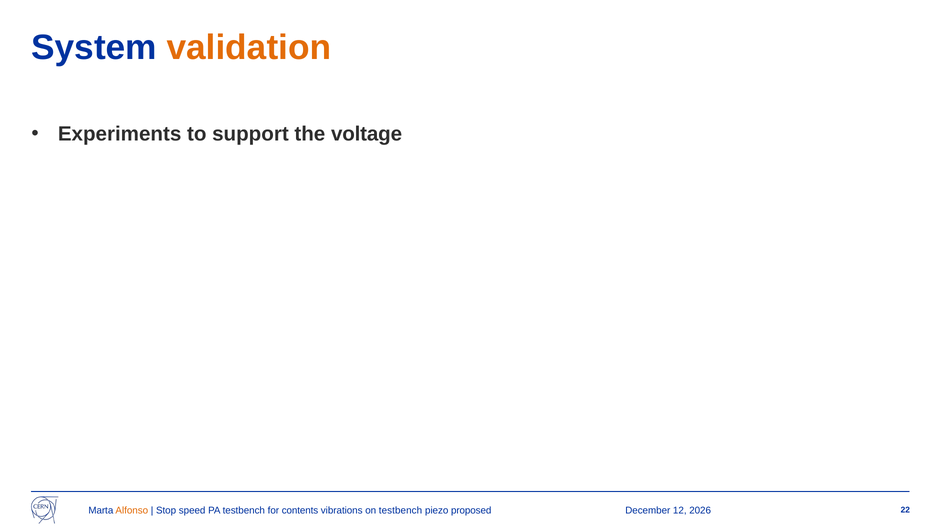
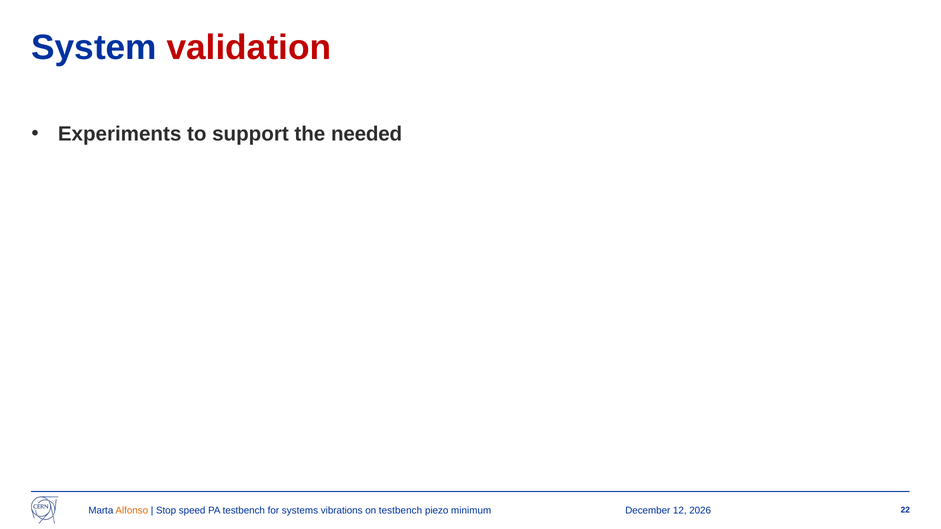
validation colour: orange -> red (249, 48)
voltage: voltage -> needed (367, 134)
contents: contents -> systems (300, 511)
proposed: proposed -> minimum (471, 511)
